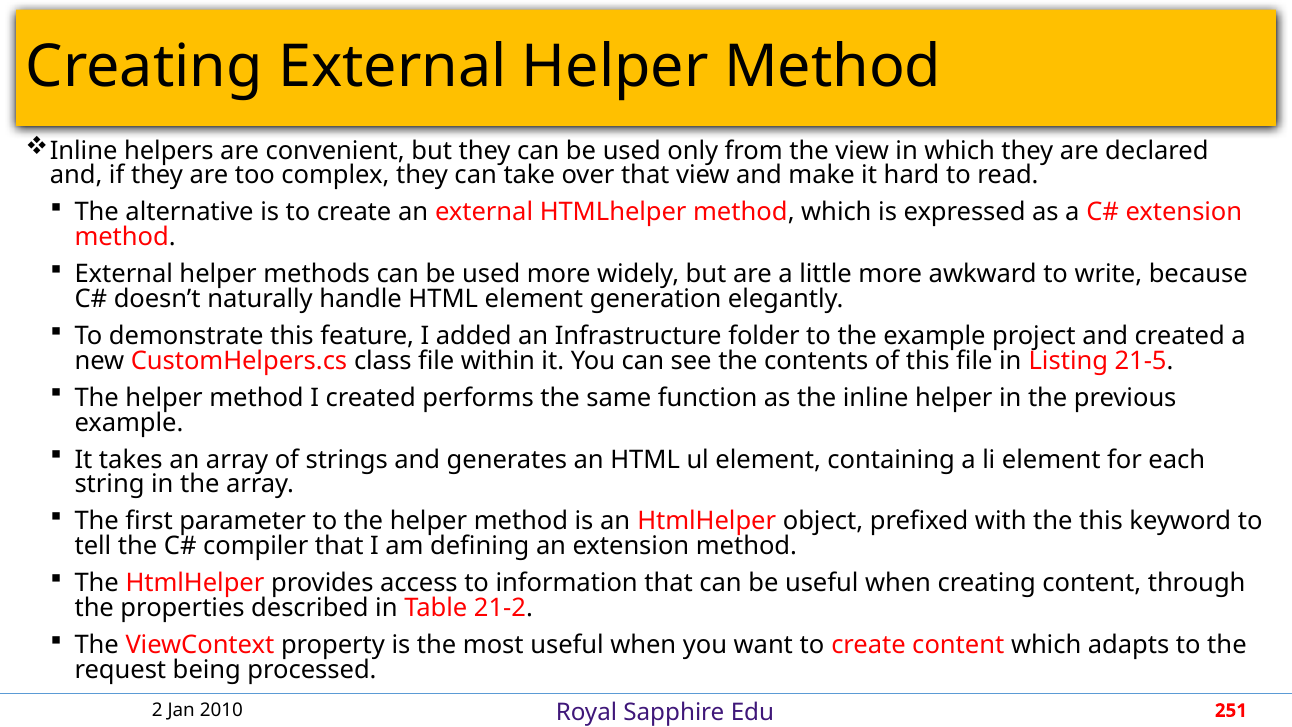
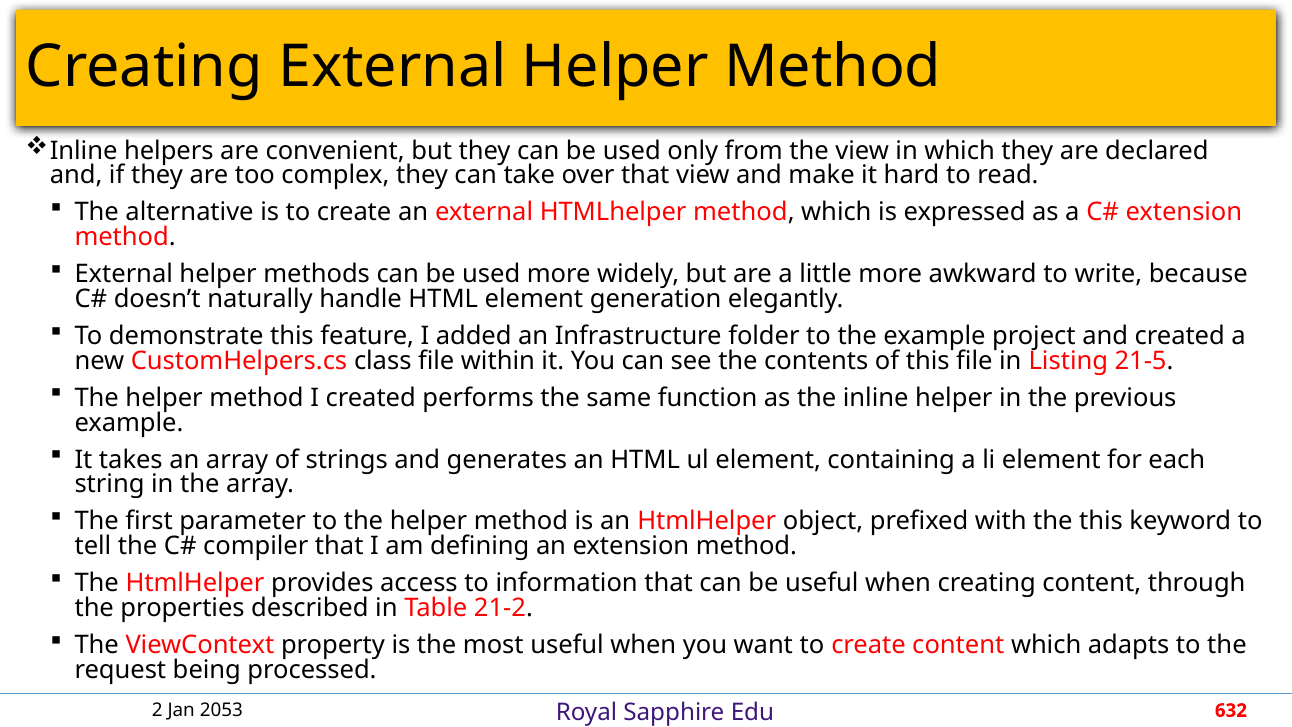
2010: 2010 -> 2053 (221, 710)
251: 251 -> 632 (1231, 710)
